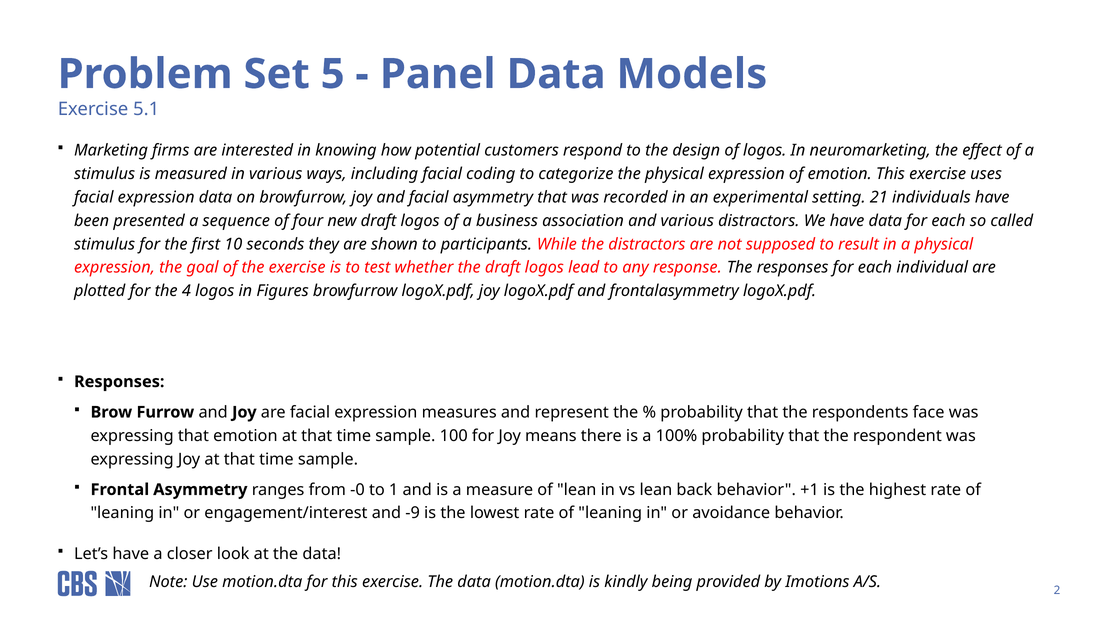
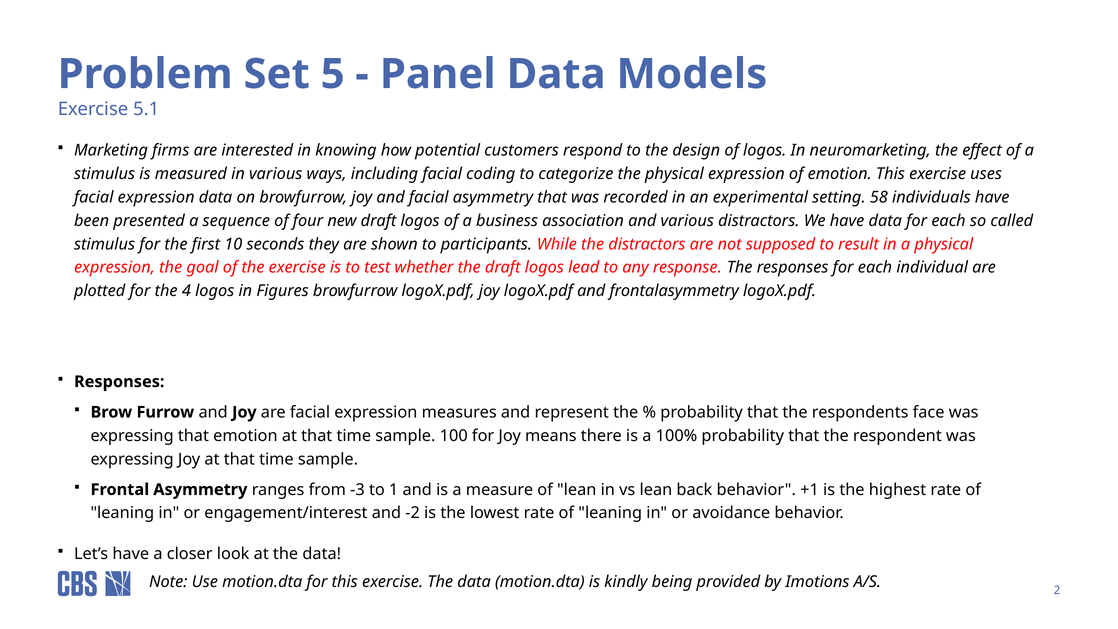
21: 21 -> 58 (879, 197)
-0: -0 -> -3 (357, 490)
-9: -9 -> -2 (413, 513)
